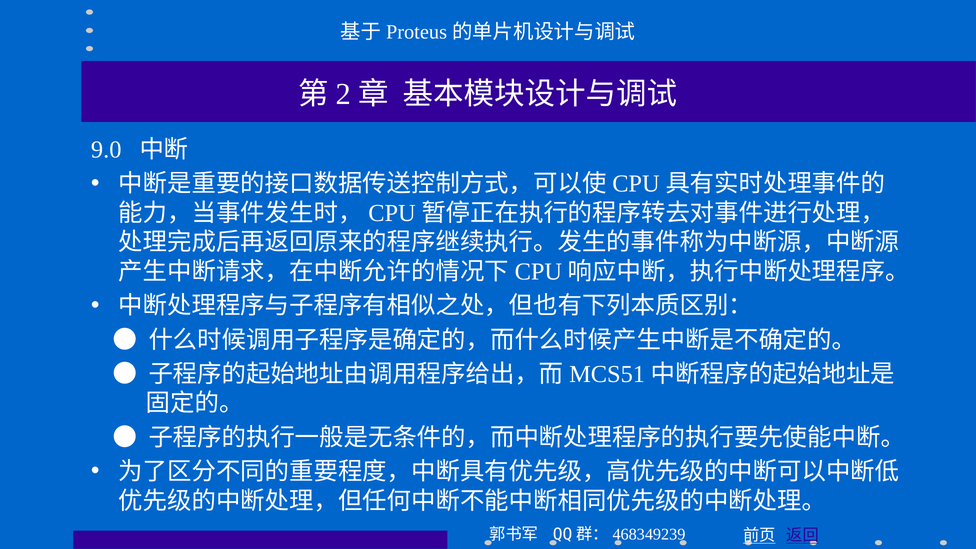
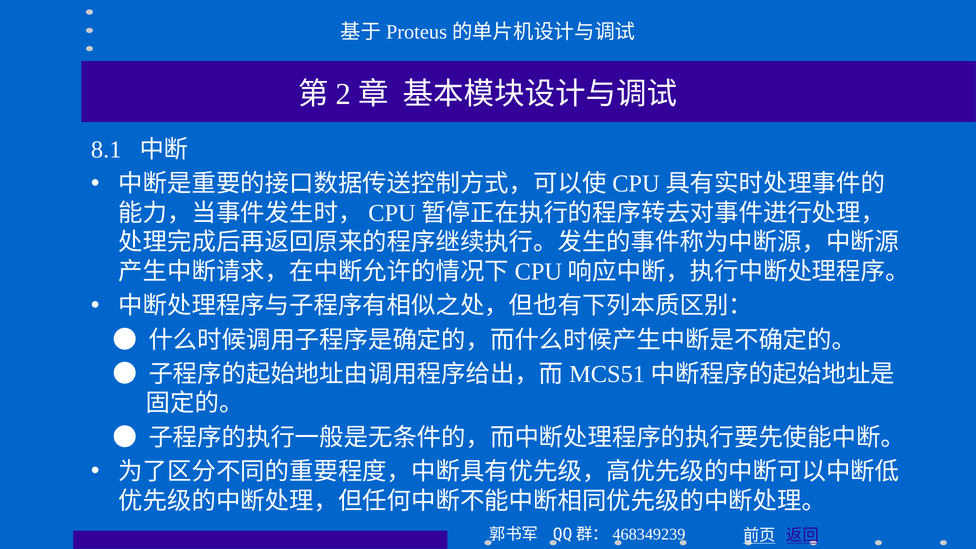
9.0: 9.0 -> 8.1 (106, 150)
